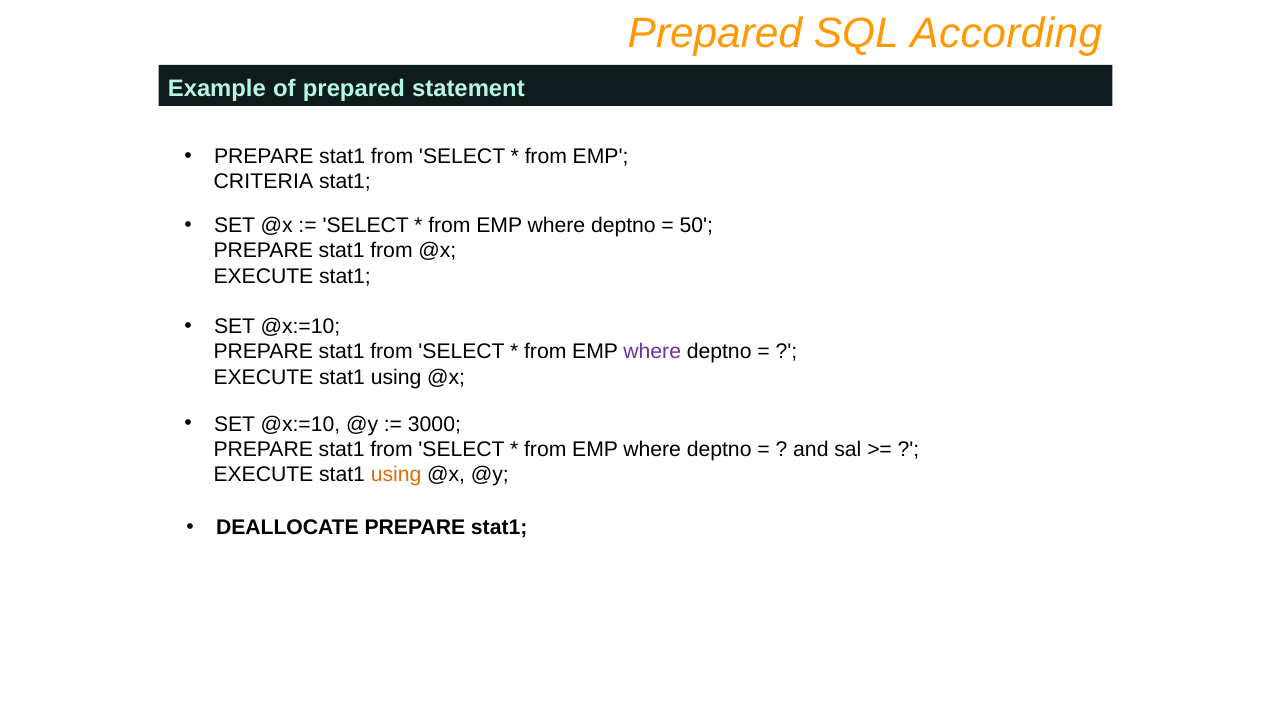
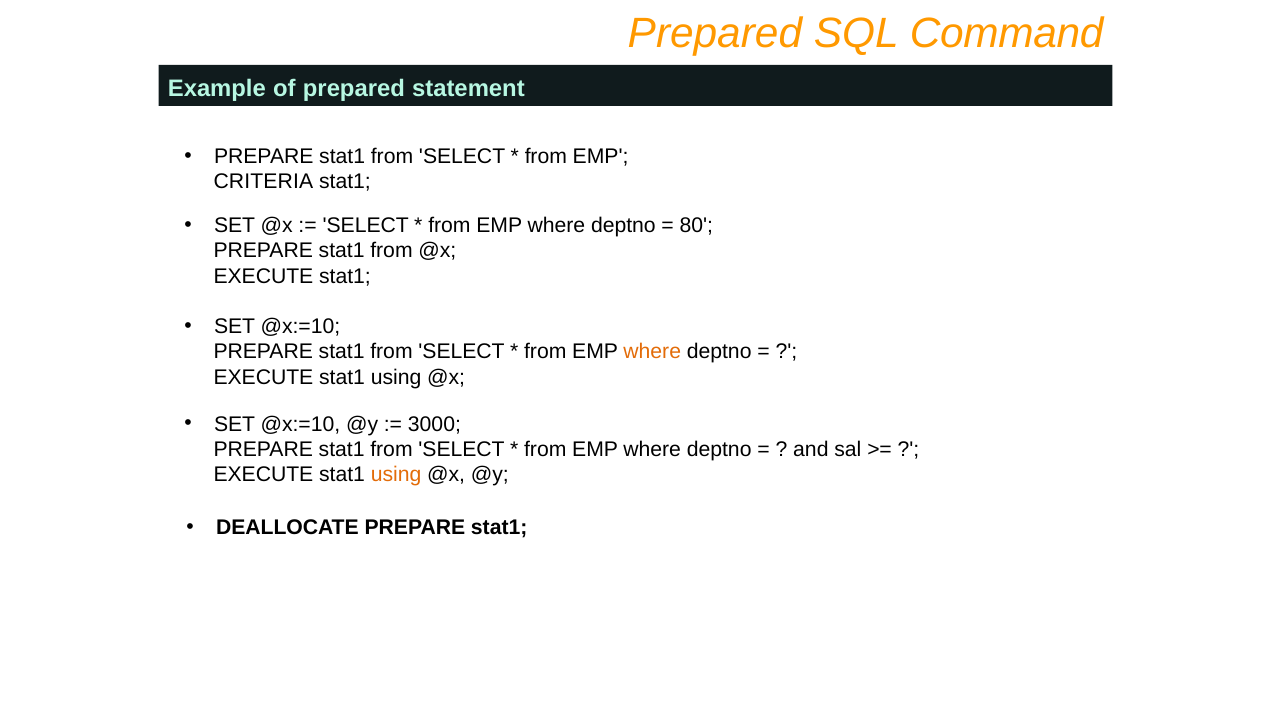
According: According -> Command (1007, 33)
50: 50 -> 80 (696, 226)
where colour: purple -> orange (652, 352)
